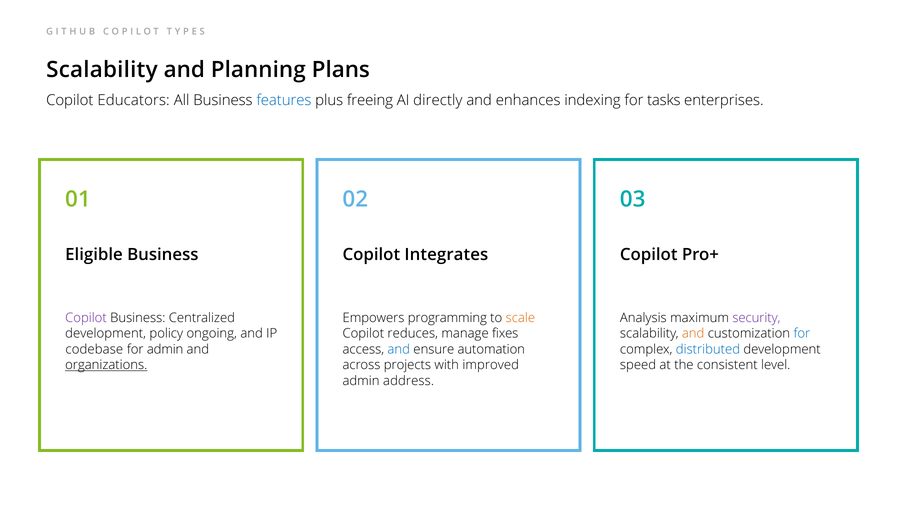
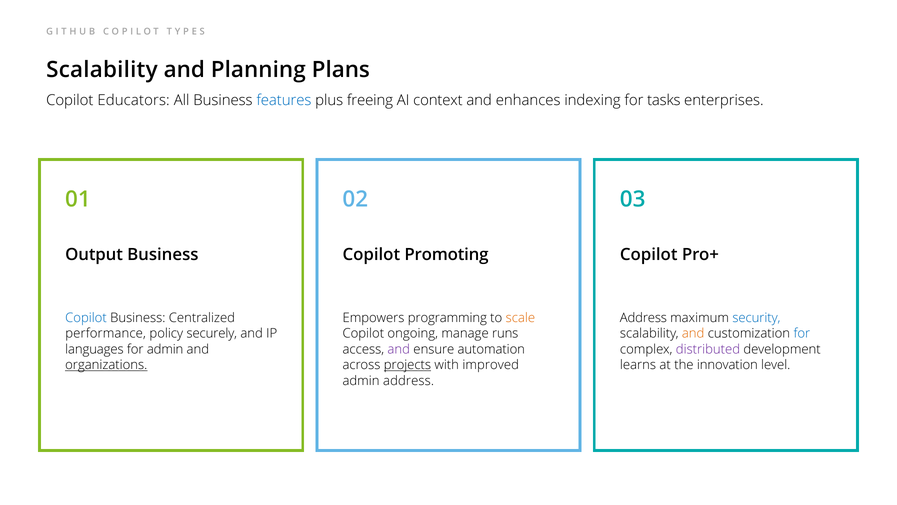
directly: directly -> context (438, 100)
Eligible: Eligible -> Output (94, 254)
Integrates: Integrates -> Promoting (446, 254)
Copilot colour: purple -> blue (86, 318)
Analysis: Analysis -> Address (643, 318)
security colour: purple -> blue (756, 318)
development: development -> performance (106, 333)
ongoing: ongoing -> securely (212, 333)
reduces: reduces -> ongoing (413, 333)
fixes: fixes -> runs (505, 333)
codebase: codebase -> languages (94, 349)
and colour: blue -> purple (399, 349)
distributed colour: blue -> purple (708, 349)
projects underline: none -> present (407, 365)
speed: speed -> learns (638, 365)
consistent: consistent -> innovation (727, 365)
